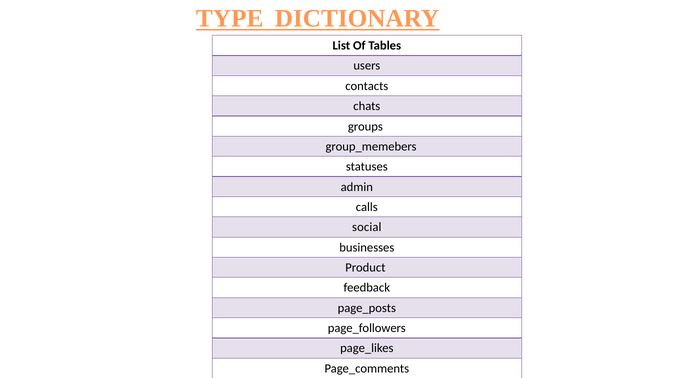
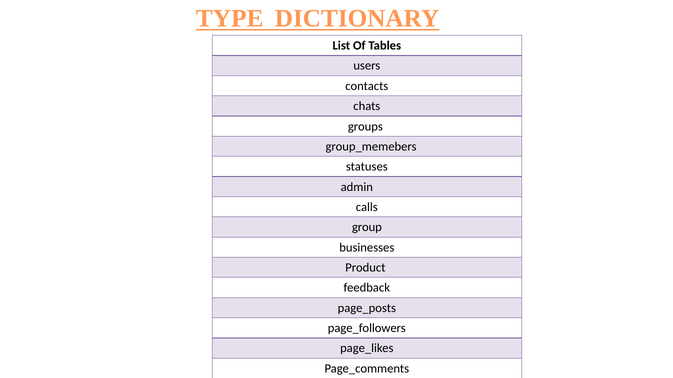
social: social -> group (367, 228)
